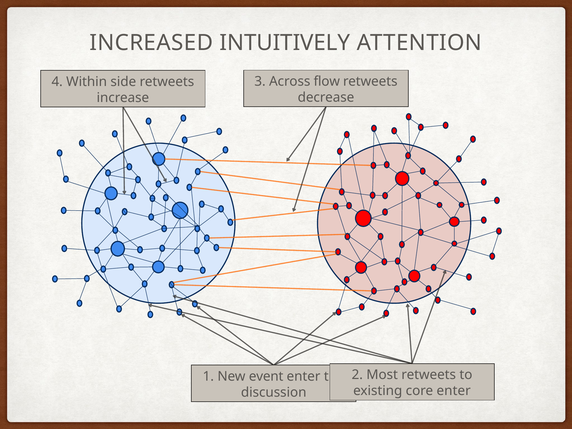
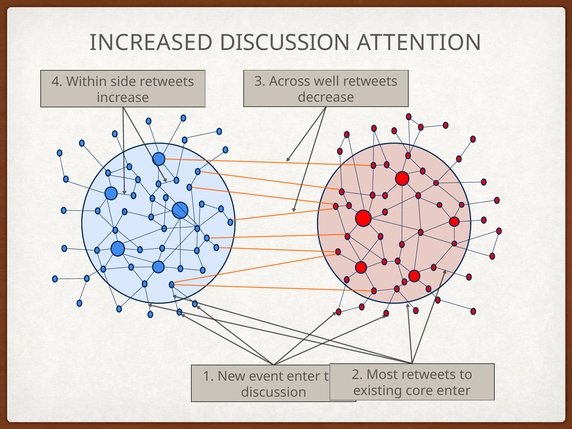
INCREASED INTUITIVELY: INTUITIVELY -> DISCUSSION (285, 43)
flow: flow -> well (327, 81)
